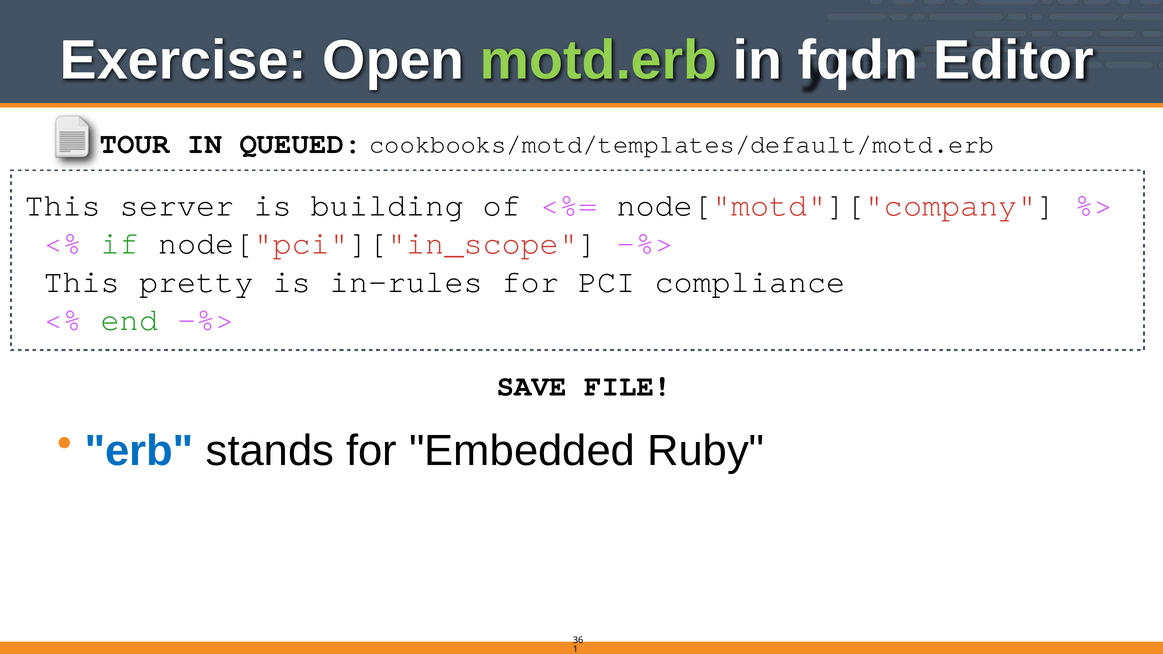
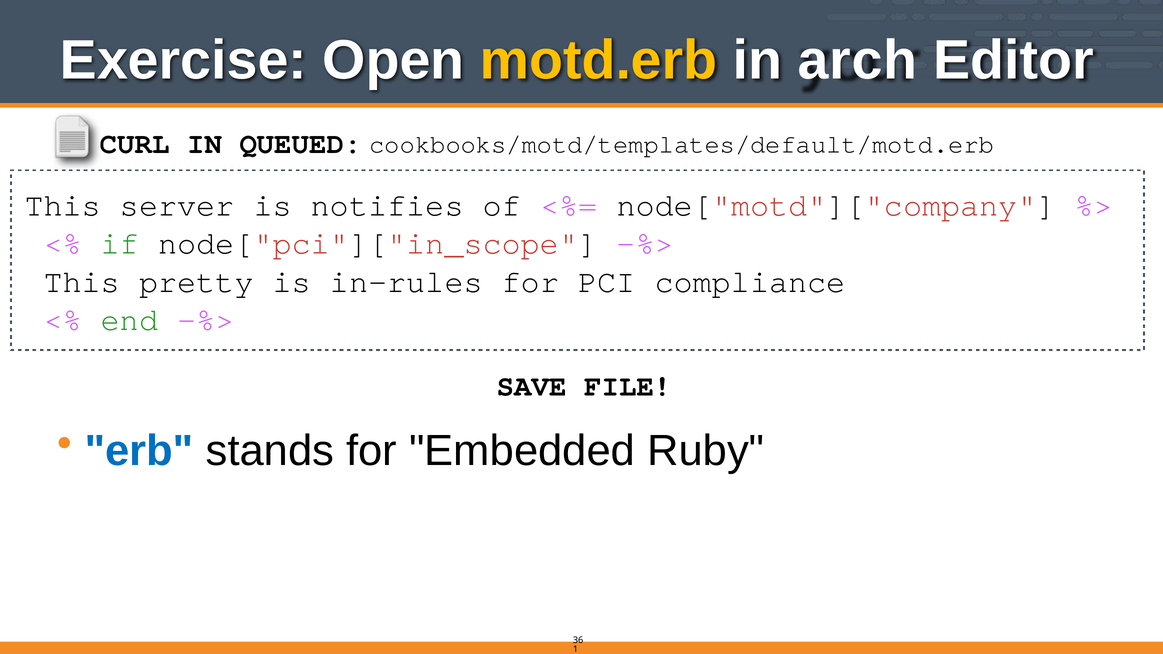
motd.erb colour: light green -> yellow (599, 60)
fqdn: fqdn -> arch (857, 60)
TOUR: TOUR -> CURL (135, 144)
building: building -> notifies (387, 205)
